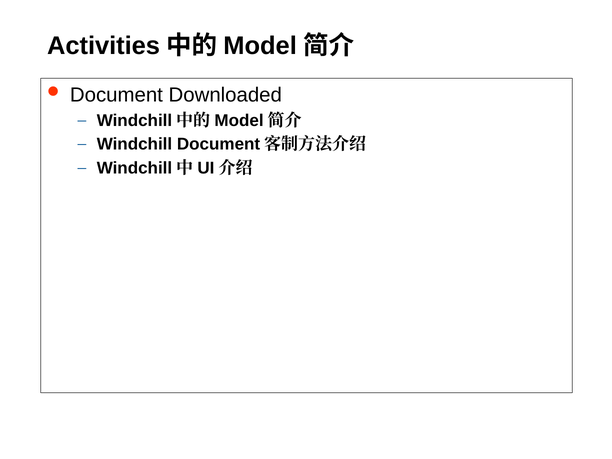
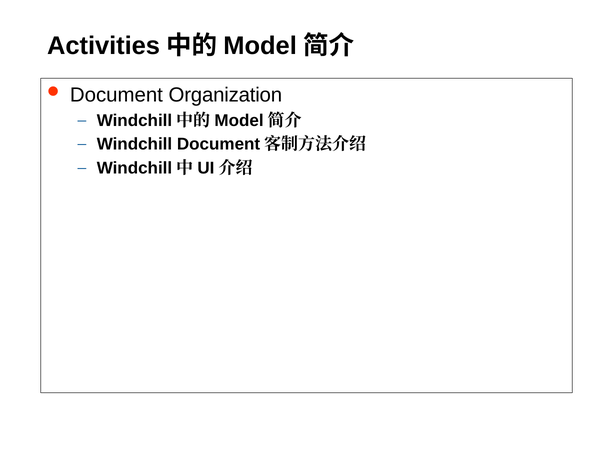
Downloaded: Downloaded -> Organization (225, 95)
